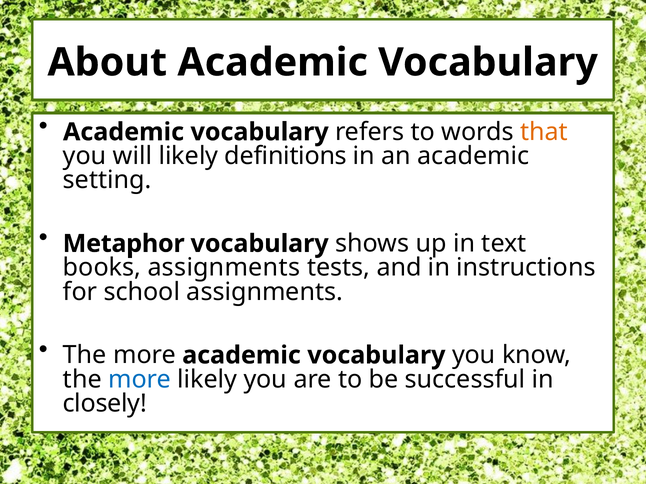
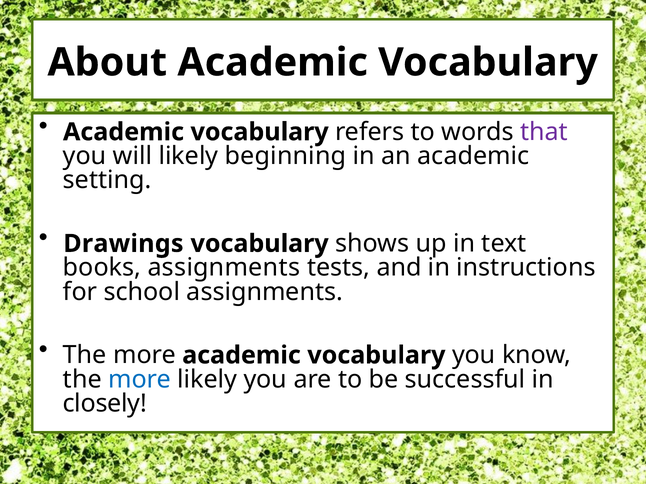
that colour: orange -> purple (544, 132)
definitions: definitions -> beginning (285, 156)
Metaphor: Metaphor -> Drawings (123, 244)
